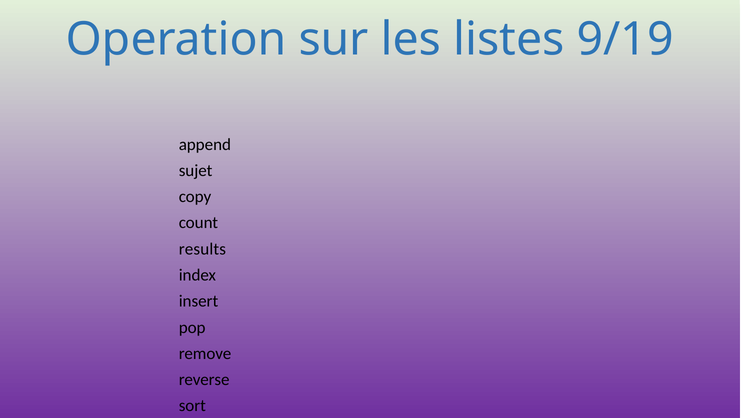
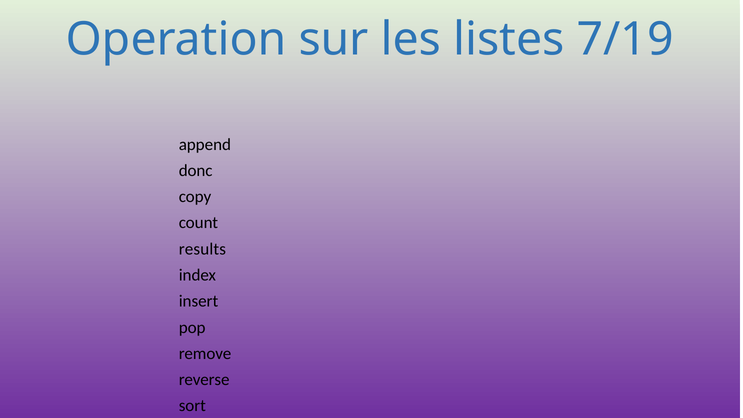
9/19: 9/19 -> 7/19 (625, 40)
sujet: sujet -> donc (196, 171)
